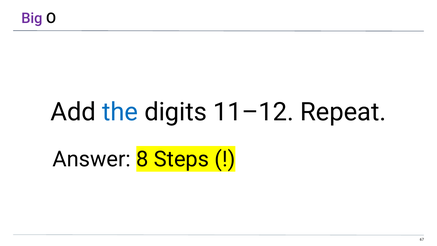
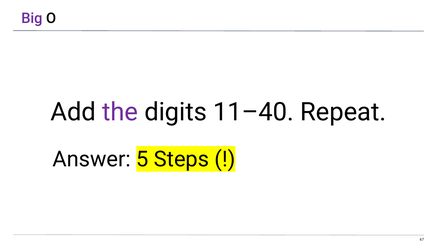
the colour: blue -> purple (120, 112)
11–12: 11–12 -> 11–40 (254, 112)
8: 8 -> 5 (142, 159)
